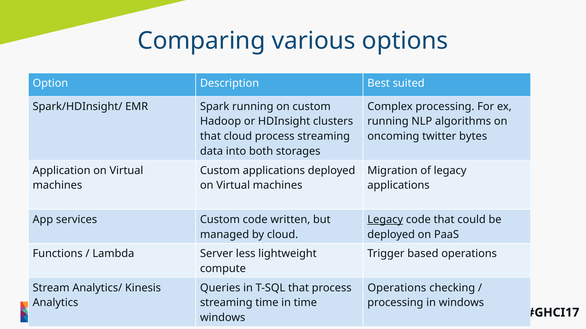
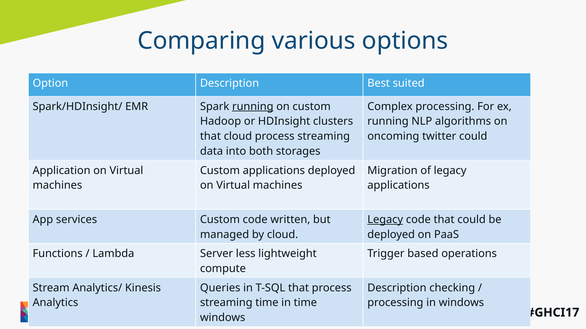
running underline: none -> present (253, 107)
twitter bytes: bytes -> could (473, 137)
Operations: Operations -> Description (397, 288)
